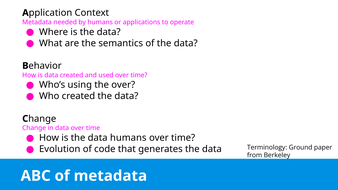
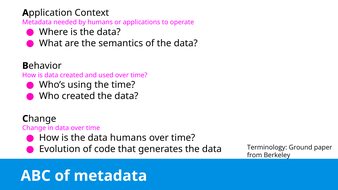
the over: over -> time (123, 85)
